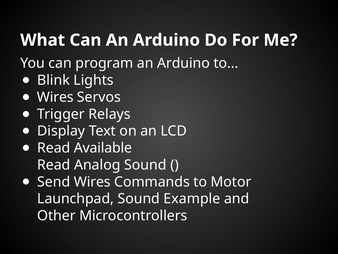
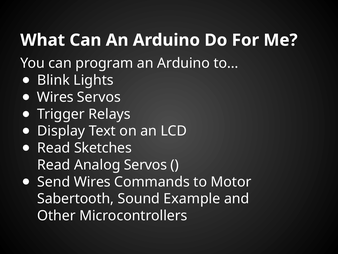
Available: Available -> Sketches (103, 148)
Analog Sound: Sound -> Servos (145, 165)
Launchpad: Launchpad -> Sabertooth (76, 198)
